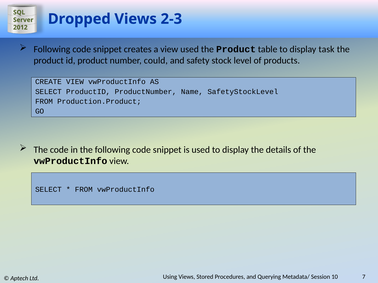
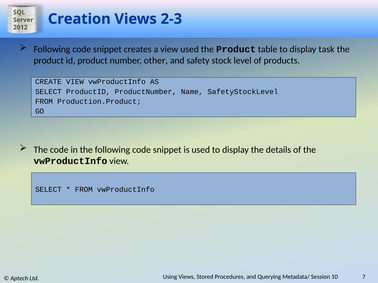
Dropped: Dropped -> Creation (79, 19)
could: could -> other (156, 61)
